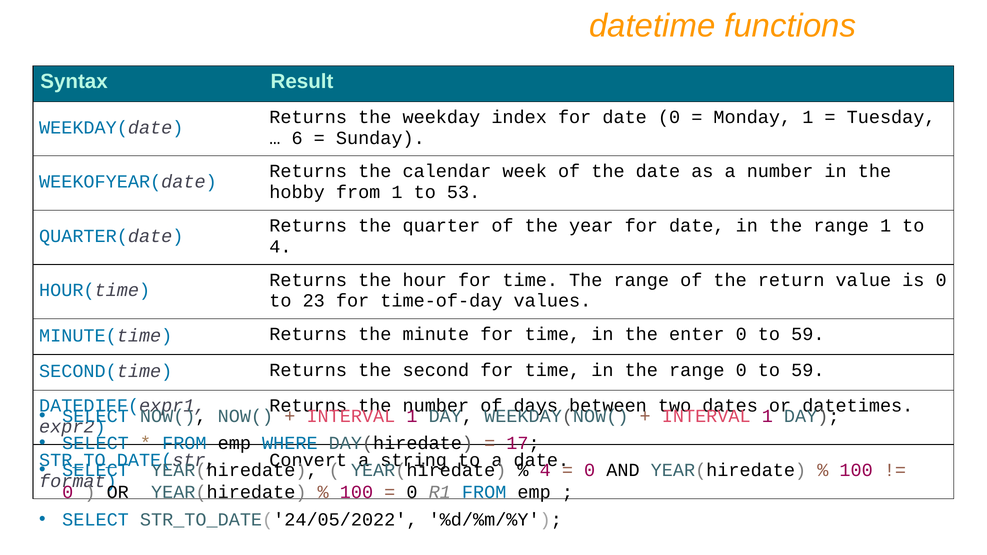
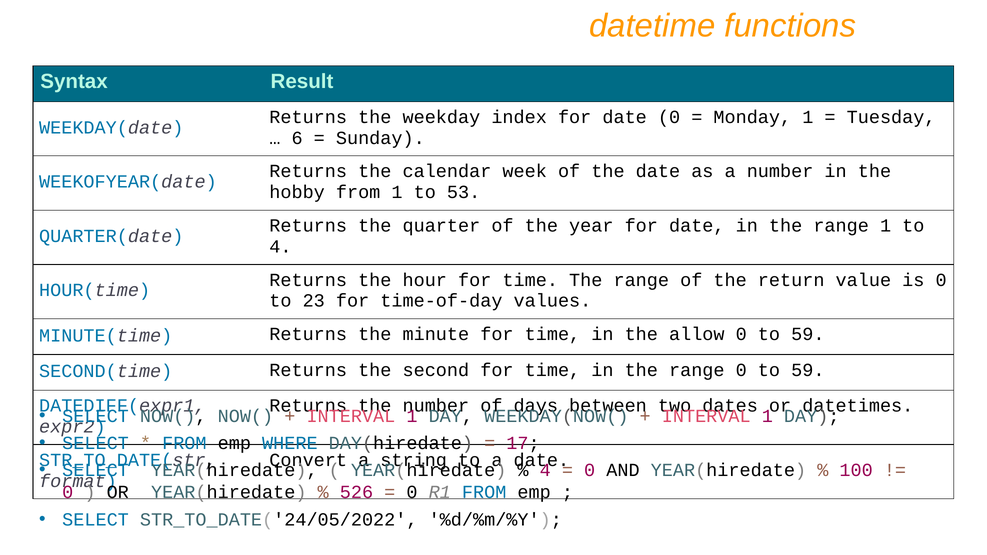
enter: enter -> allow (697, 334)
100: 100 -> 526 (356, 493)
